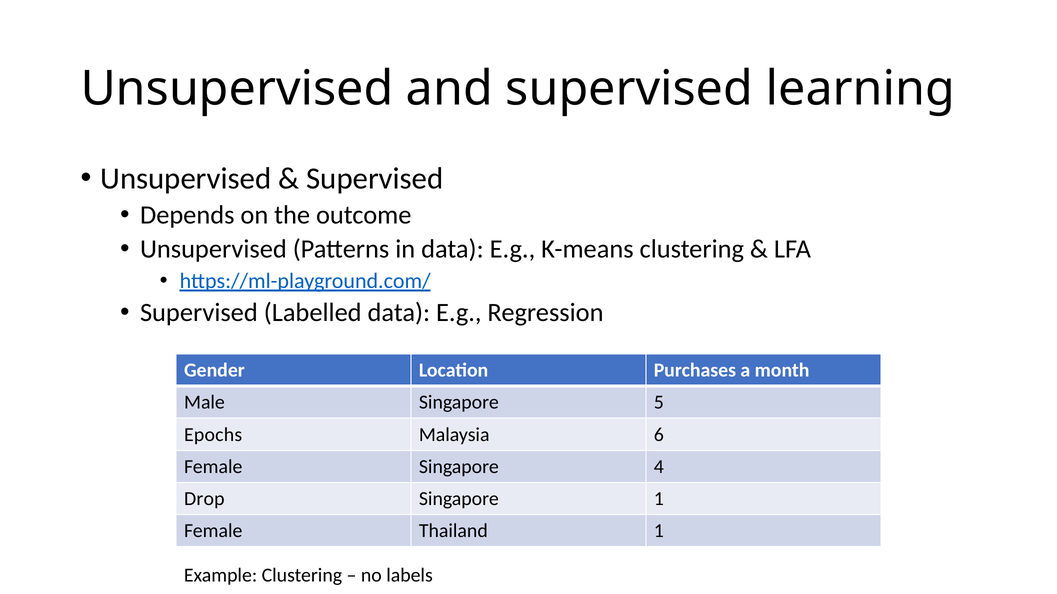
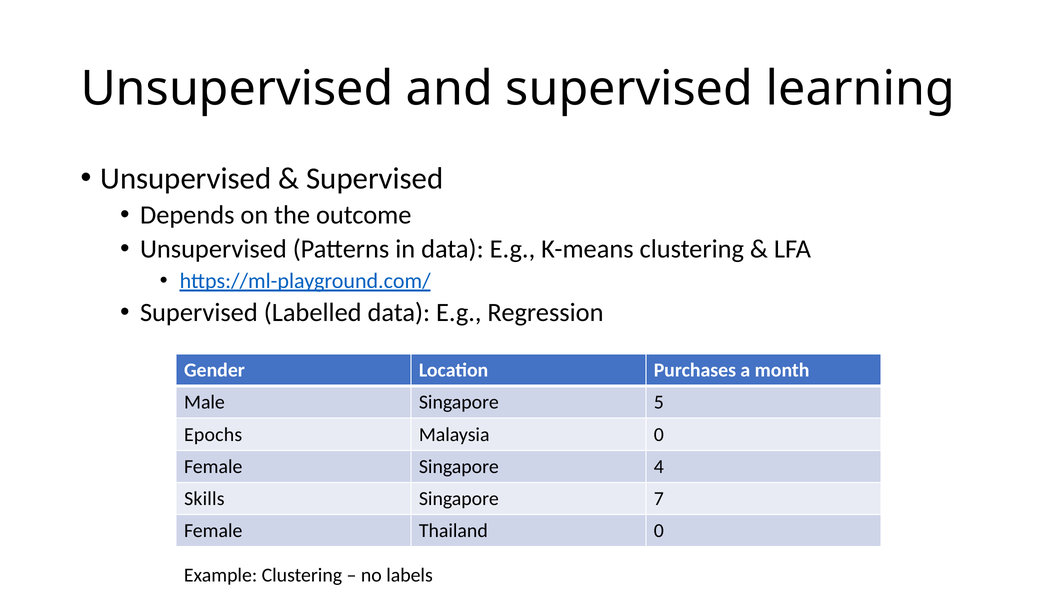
Malaysia 6: 6 -> 0 (659, 435)
Drop: Drop -> Skills (204, 499)
Singapore 1: 1 -> 7 (659, 499)
Thailand 1: 1 -> 0 (659, 531)
